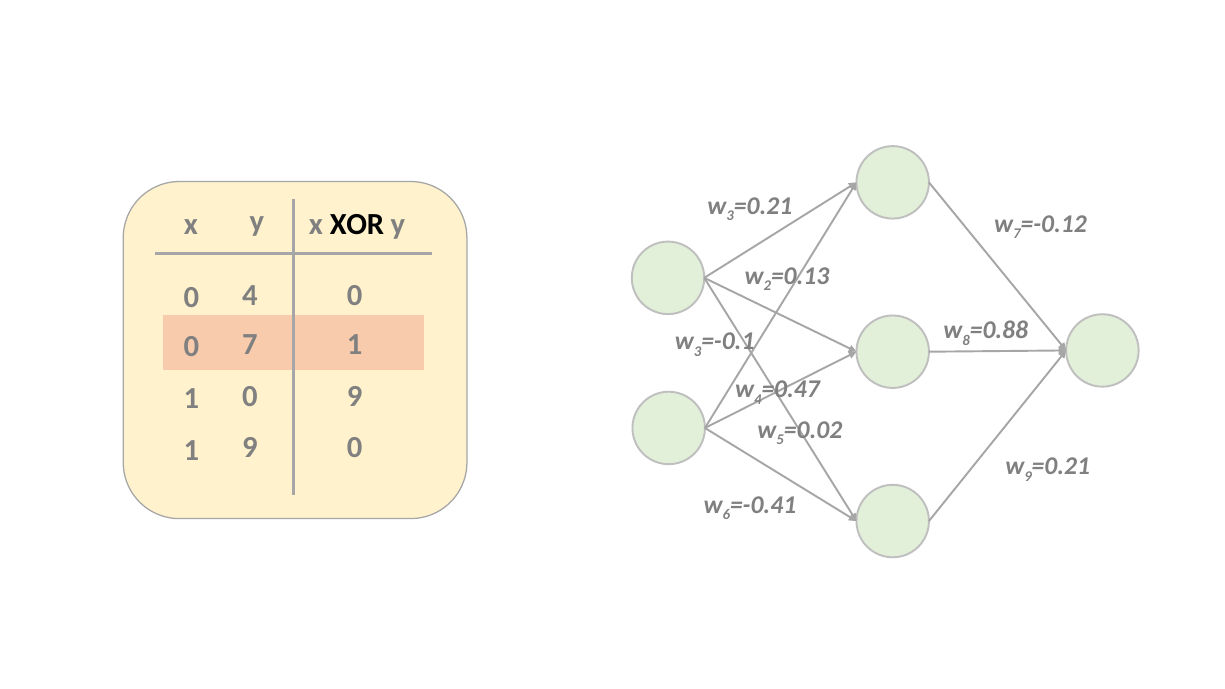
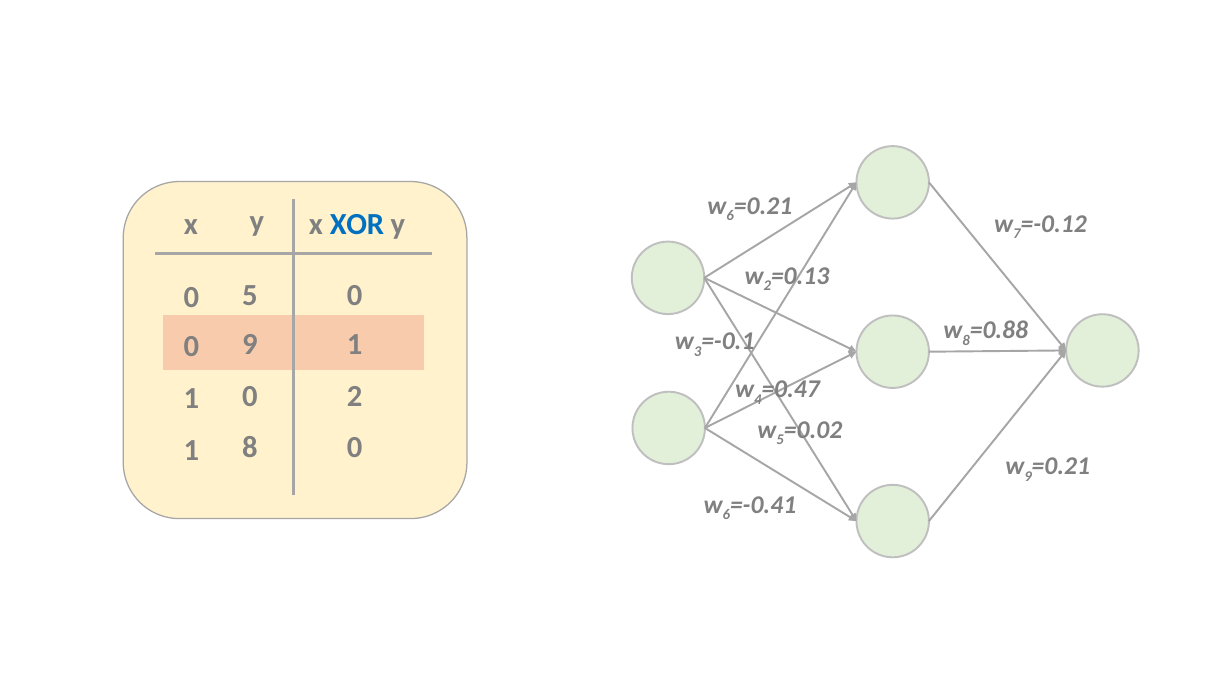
3: 3 -> 6 (730, 216)
XOR colour: black -> blue (357, 224)
0 4: 4 -> 5 (250, 295)
0 7: 7 -> 9 (250, 344)
0 9: 9 -> 2 (355, 396)
1 9: 9 -> 8 (250, 448)
